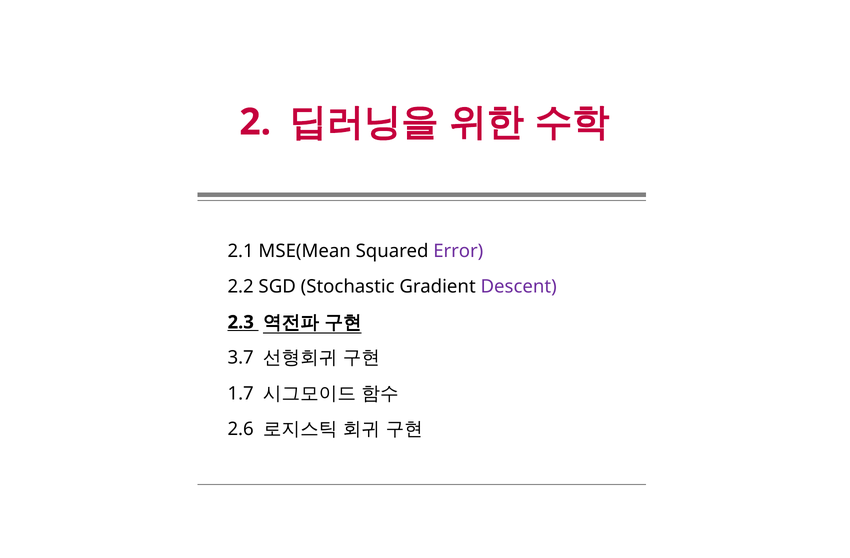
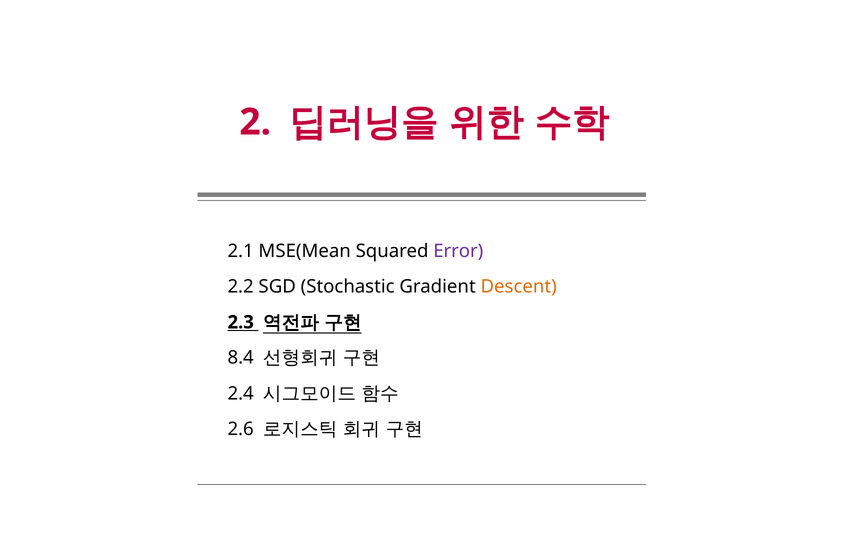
Descent colour: purple -> orange (519, 287)
3.7: 3.7 -> 8.4 (241, 358)
1.7: 1.7 -> 2.4 (241, 394)
